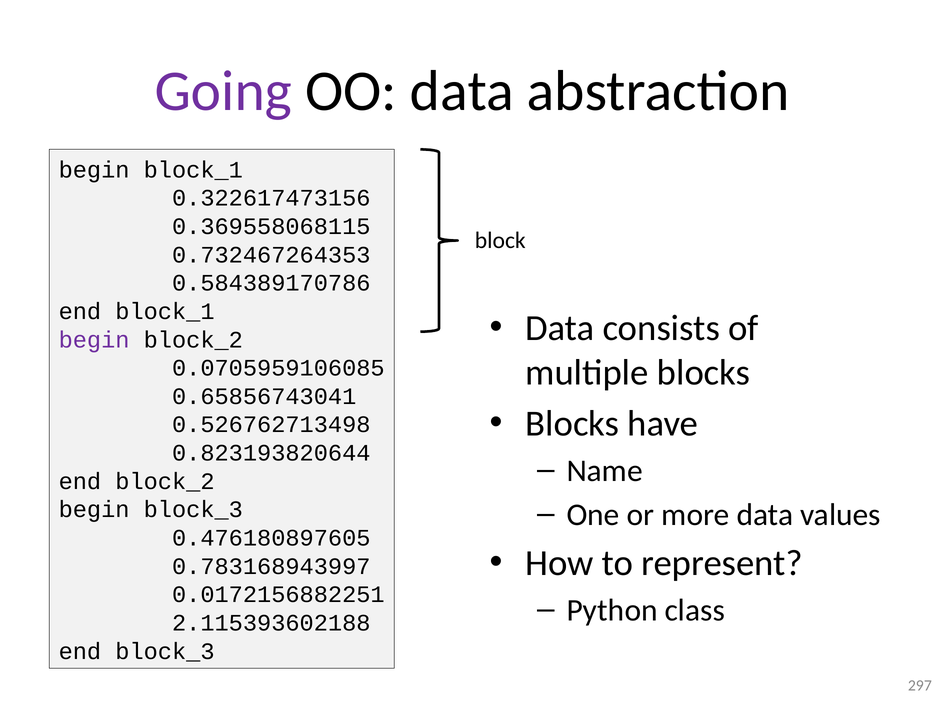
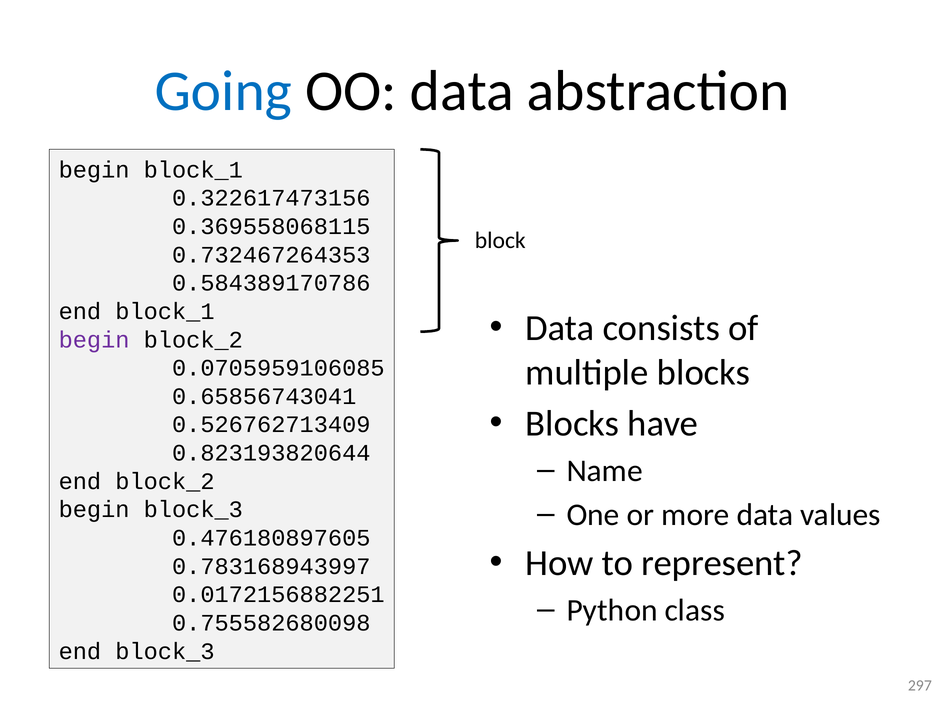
Going colour: purple -> blue (223, 91)
0.526762713498: 0.526762713498 -> 0.526762713409 (271, 425)
2.115393602188: 2.115393602188 -> 0.755582680098 (271, 624)
